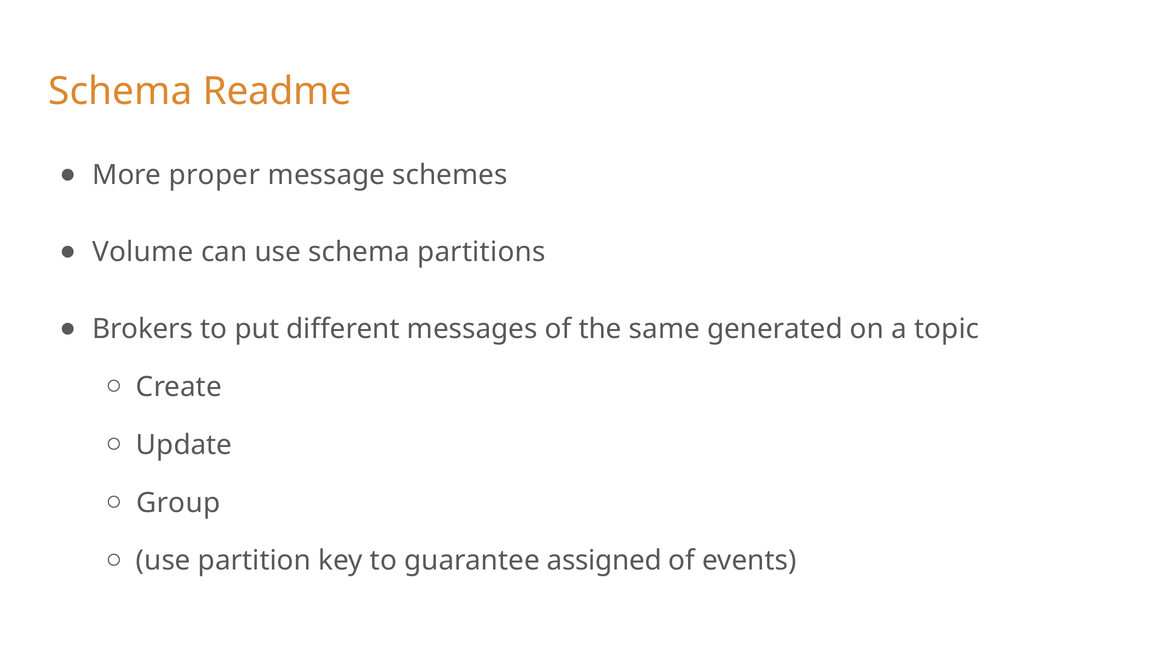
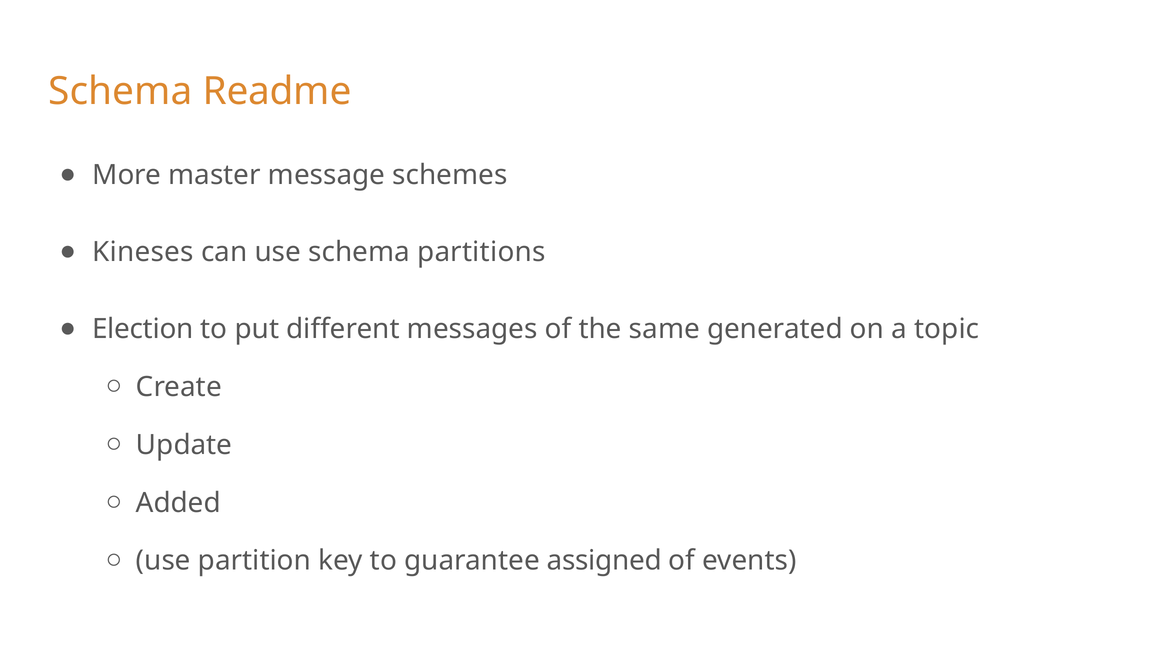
proper: proper -> master (214, 175)
Volume: Volume -> Kineses (143, 252)
Brokers: Brokers -> Election (143, 329)
Group: Group -> Added (178, 503)
